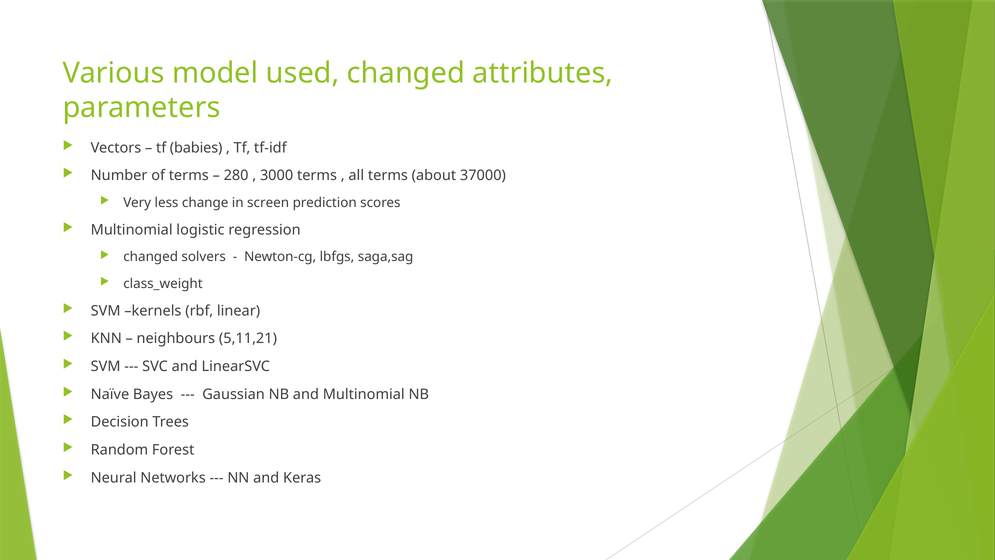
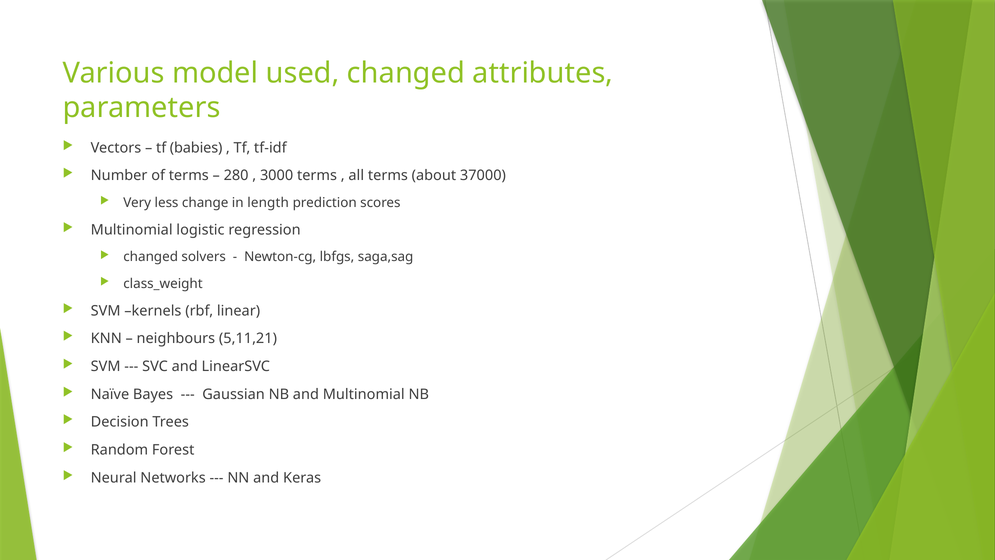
screen: screen -> length (268, 203)
